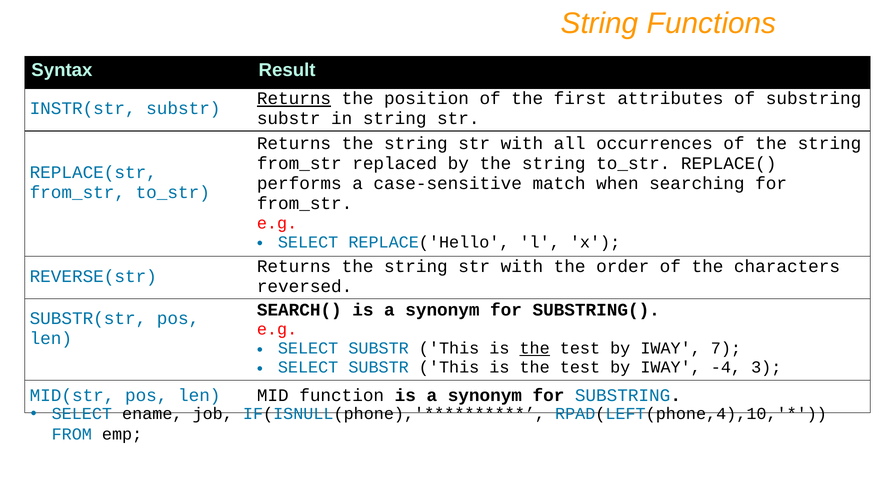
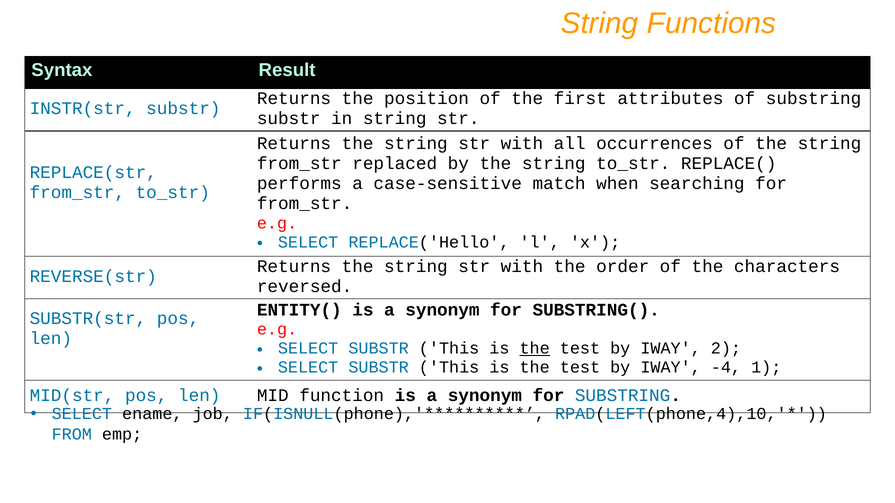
Returns underline: present -> none (294, 99)
SEARCH(: SEARCH( -> ENTITY( (299, 310)
7: 7 -> 2 (726, 349)
3: 3 -> 1 (766, 368)
